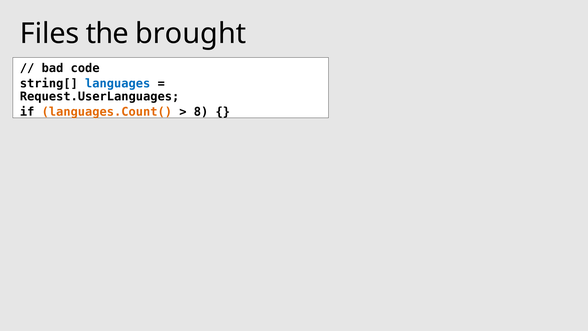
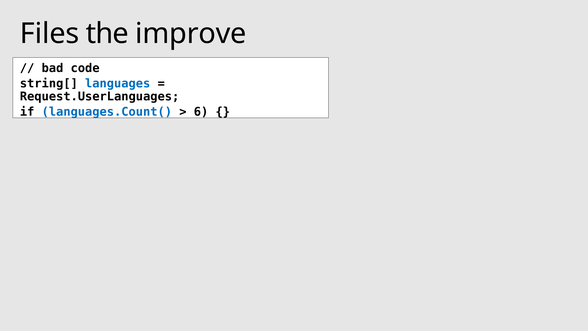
brought: brought -> improve (191, 34)
languages.Count( colour: orange -> blue (107, 112)
8: 8 -> 6 (201, 112)
